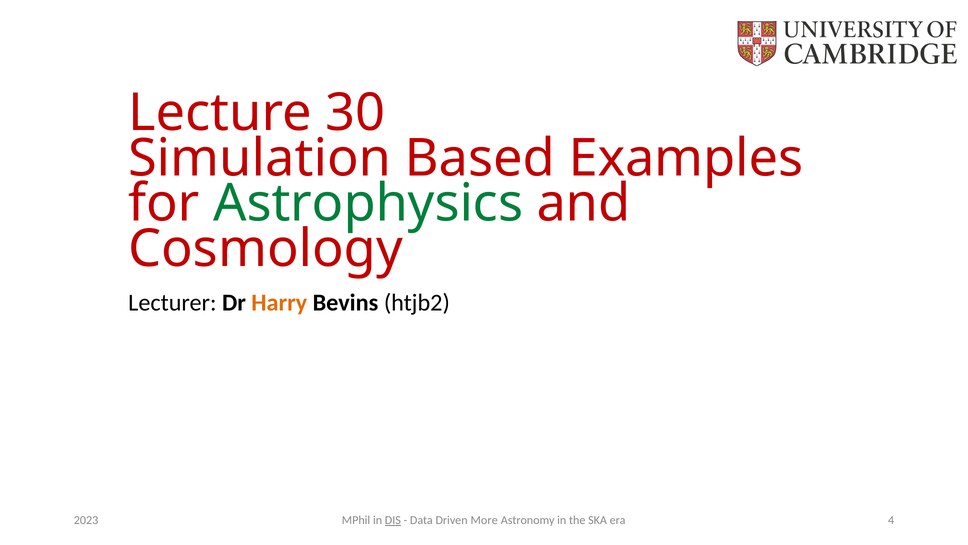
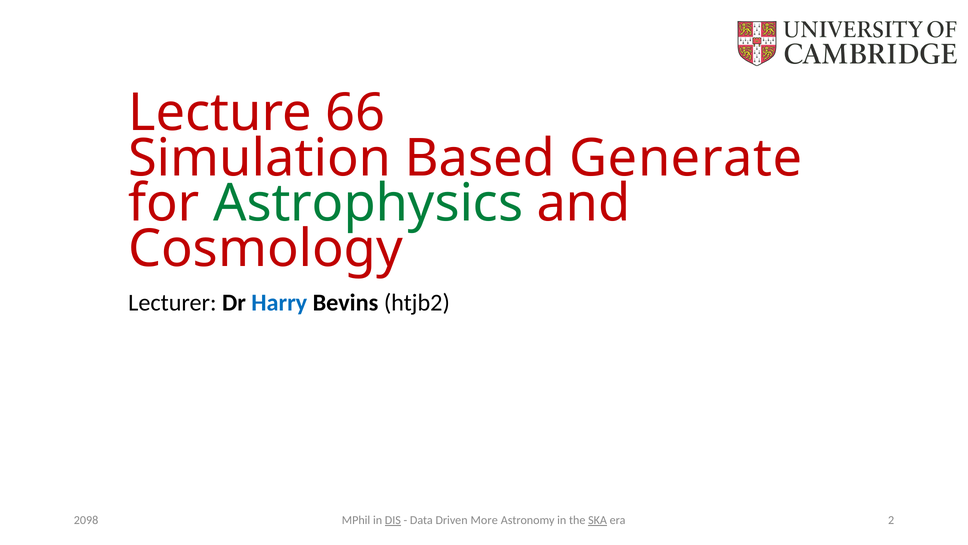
30: 30 -> 66 (355, 113)
Examples: Examples -> Generate (686, 158)
Harry colour: orange -> blue (279, 303)
SKA underline: none -> present (598, 520)
4: 4 -> 2 (891, 520)
2023: 2023 -> 2098 (86, 520)
